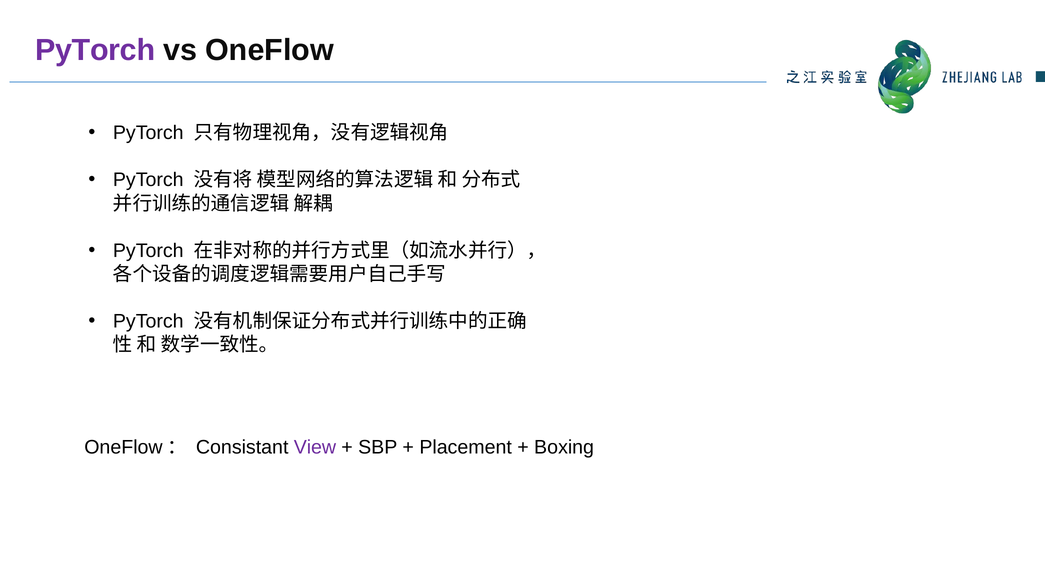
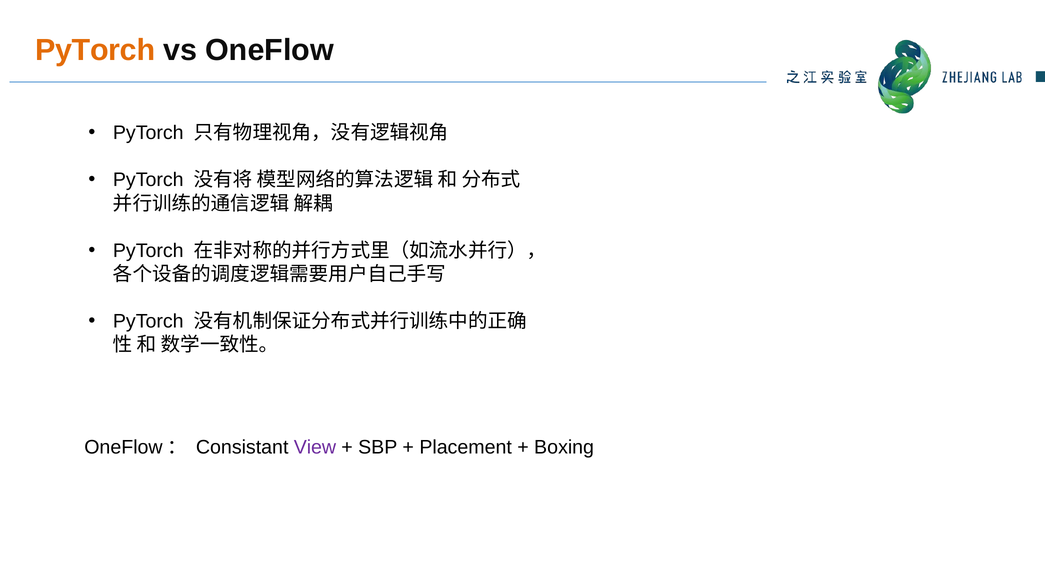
PyTorch colour: purple -> orange (95, 50)
